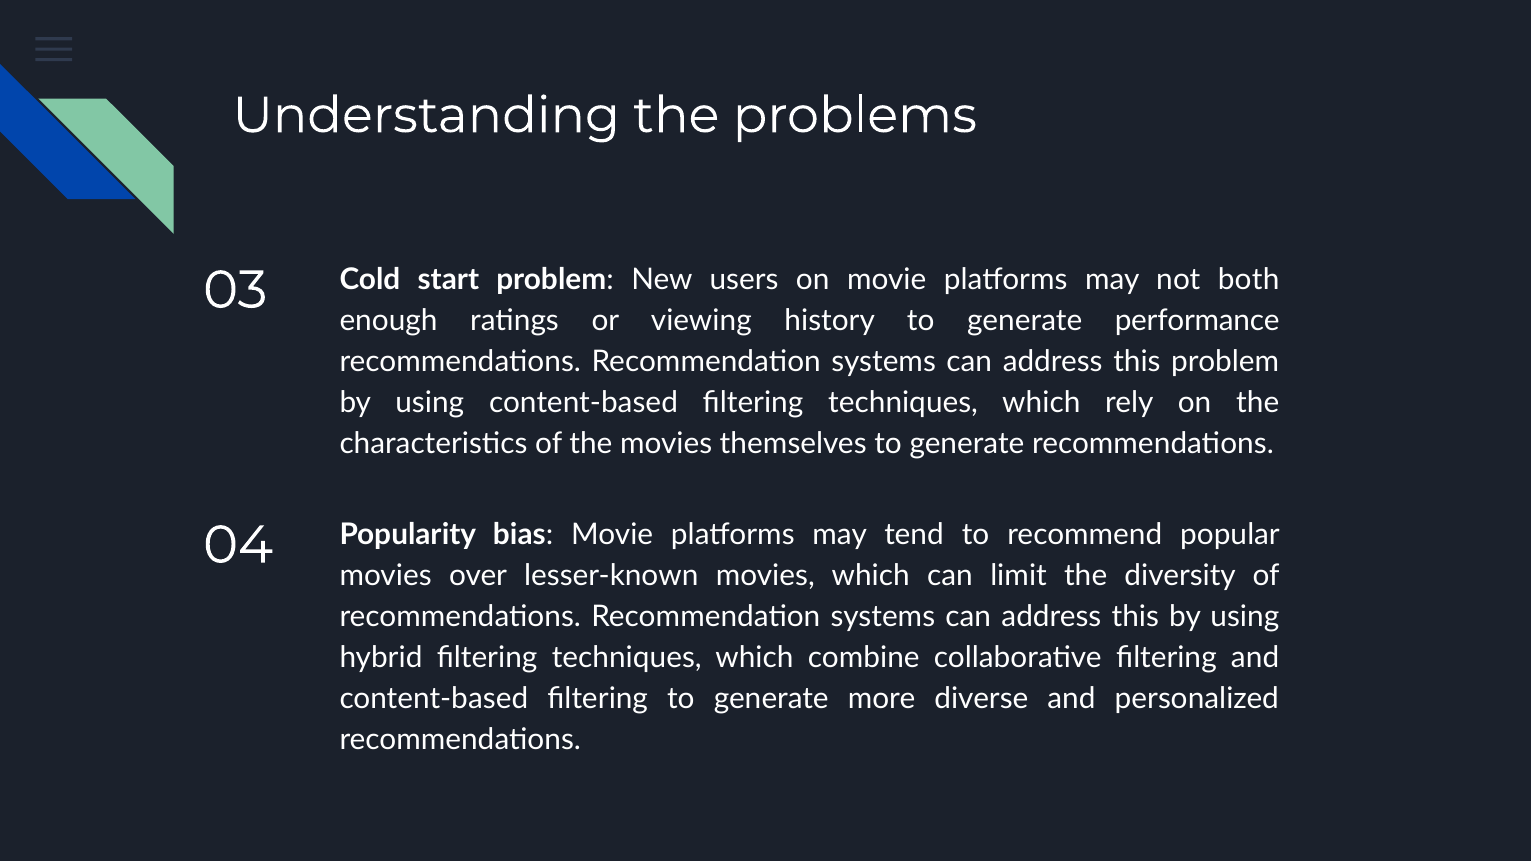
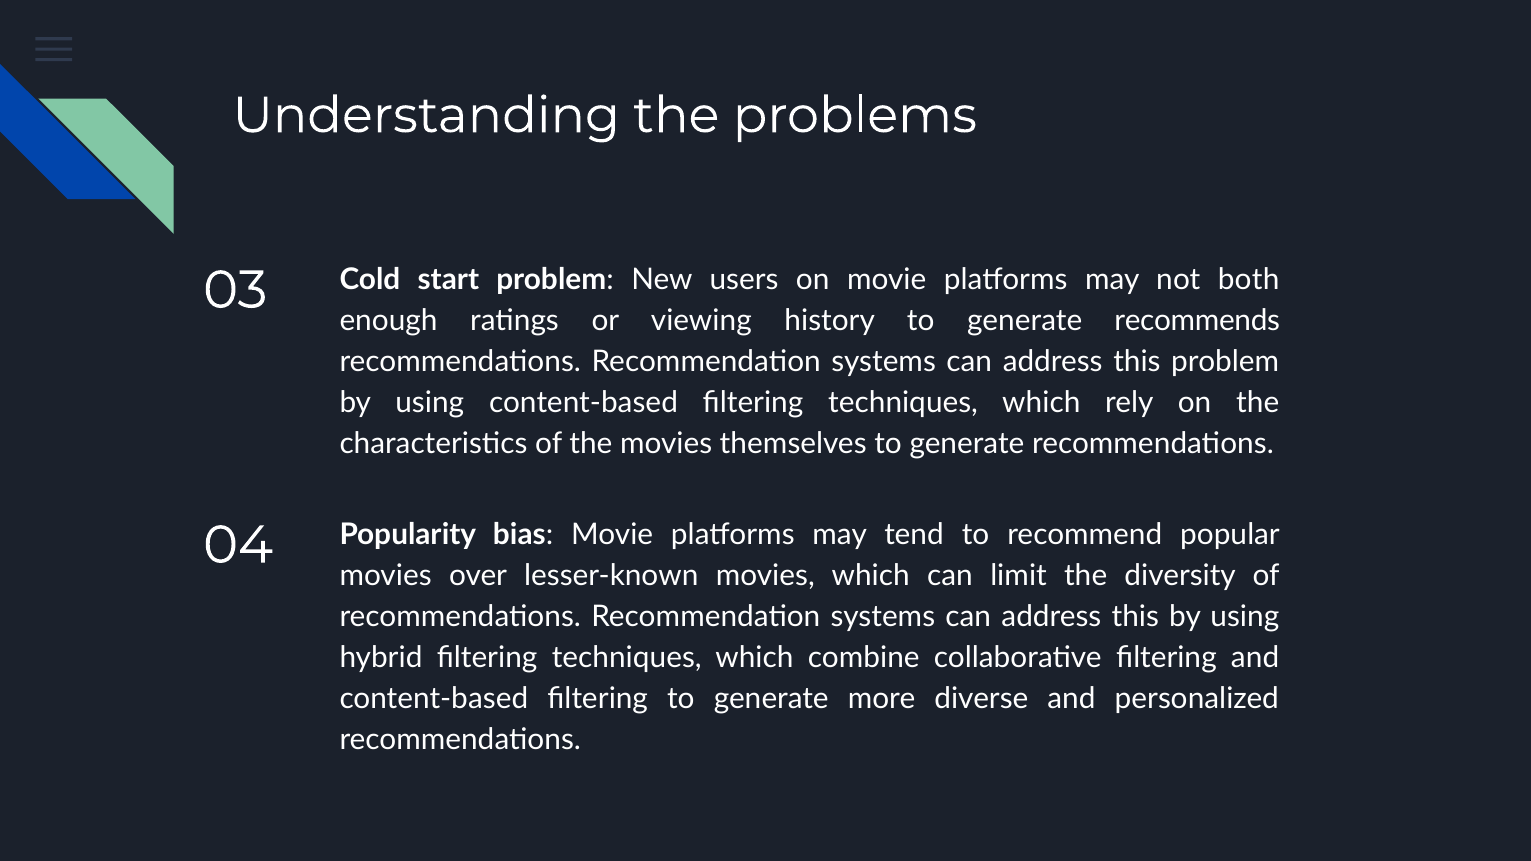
performance: performance -> recommends (1197, 321)
